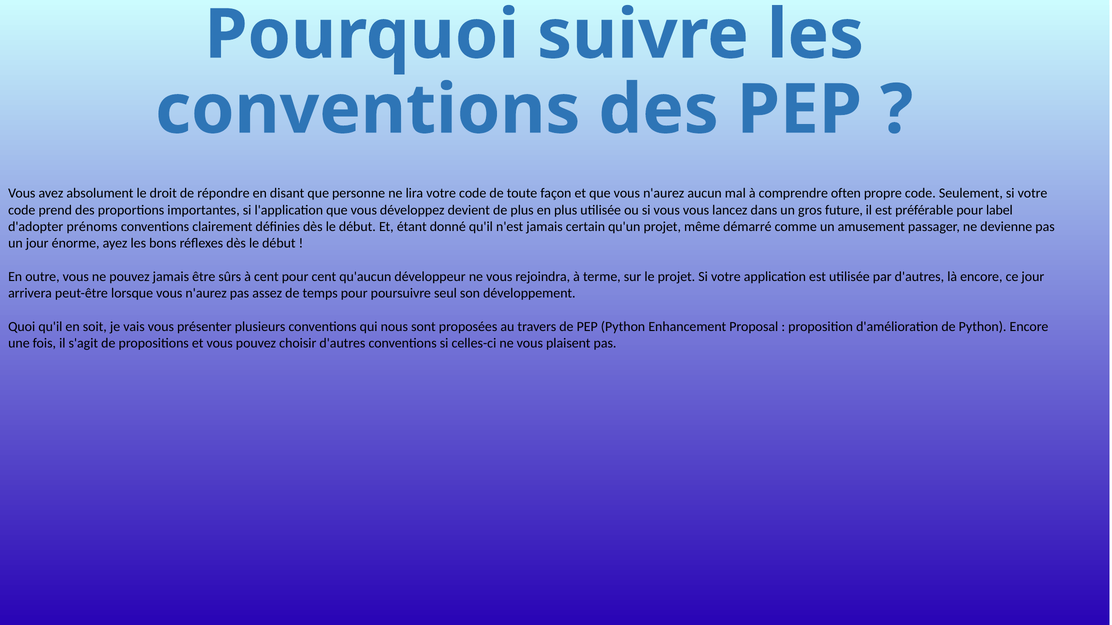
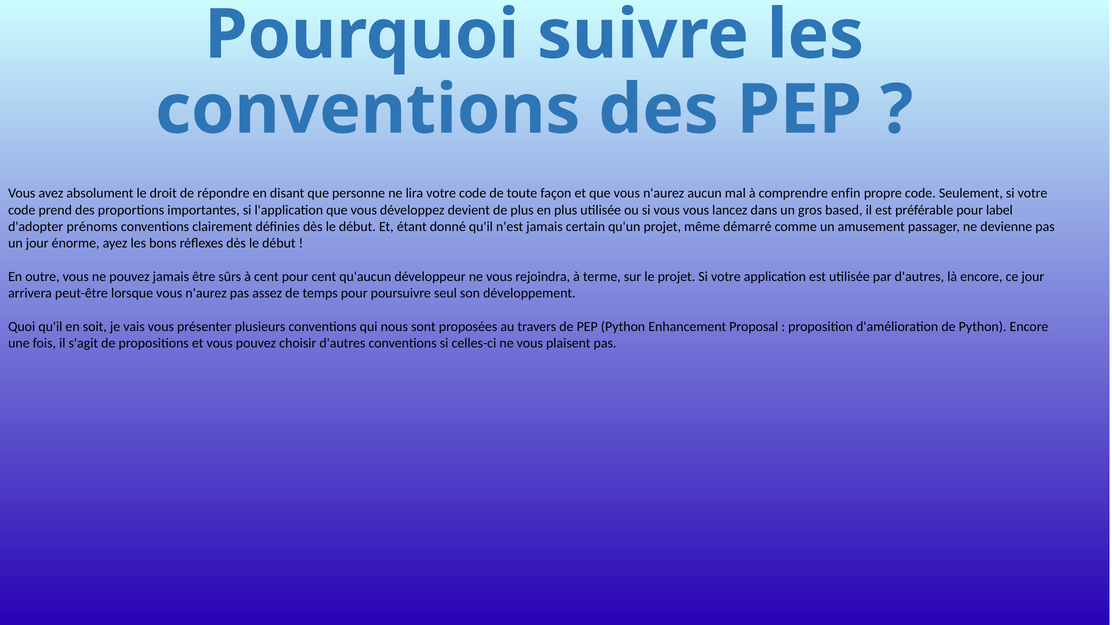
often: often -> enfin (846, 194)
future: future -> based (844, 210)
